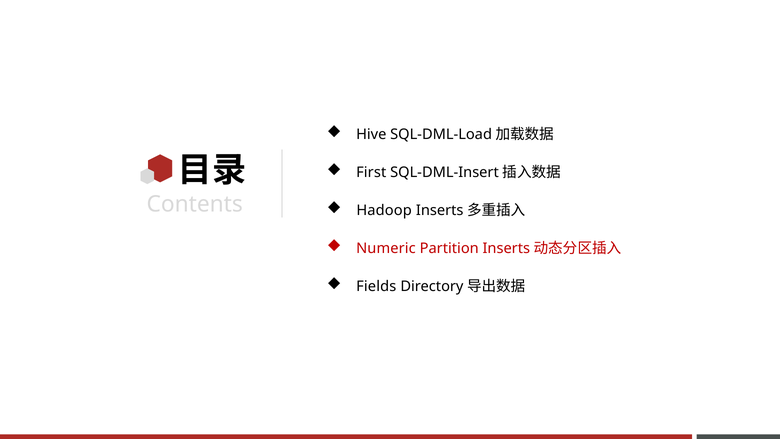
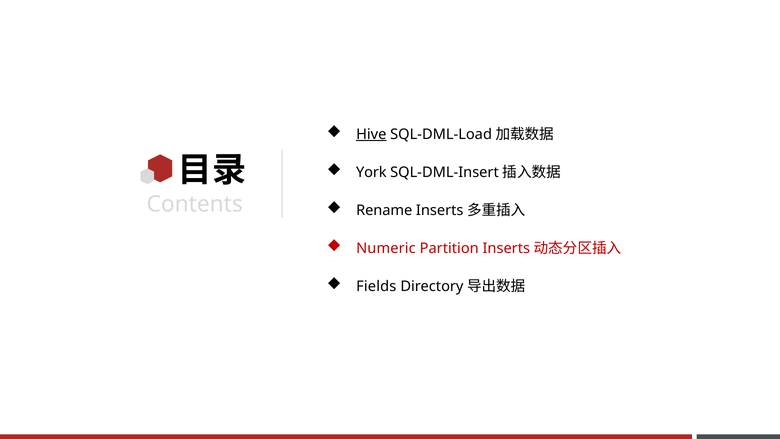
Hive underline: none -> present (371, 134)
First: First -> York (371, 172)
Hadoop: Hadoop -> Rename (384, 210)
